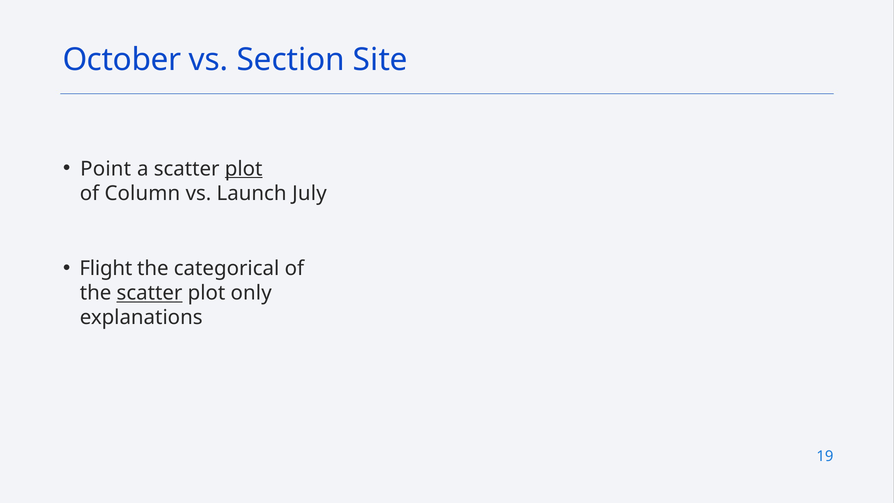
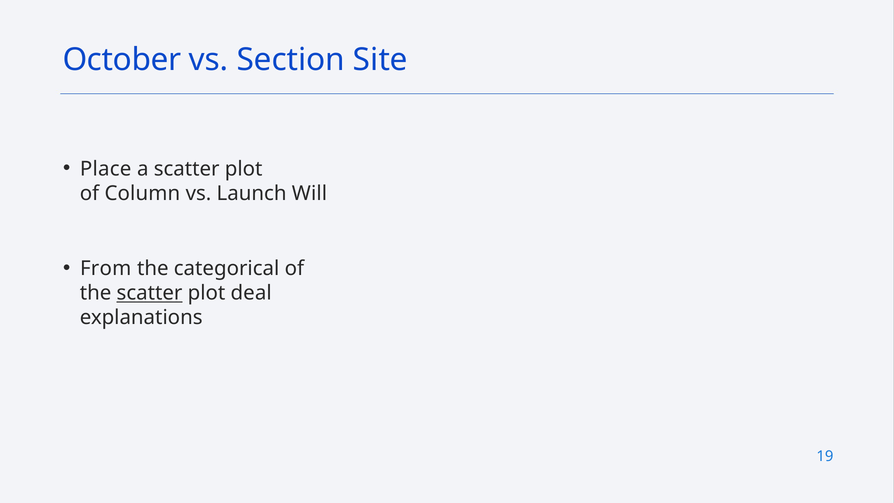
Point: Point -> Place (106, 169)
plot underline: present -> none (244, 169)
July: July -> Will (309, 193)
Flight: Flight -> From (106, 268)
only: only -> deal (251, 293)
